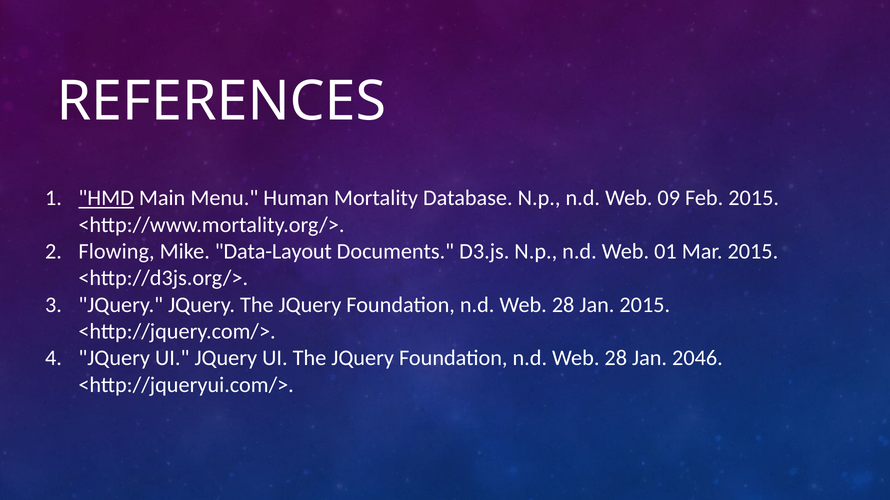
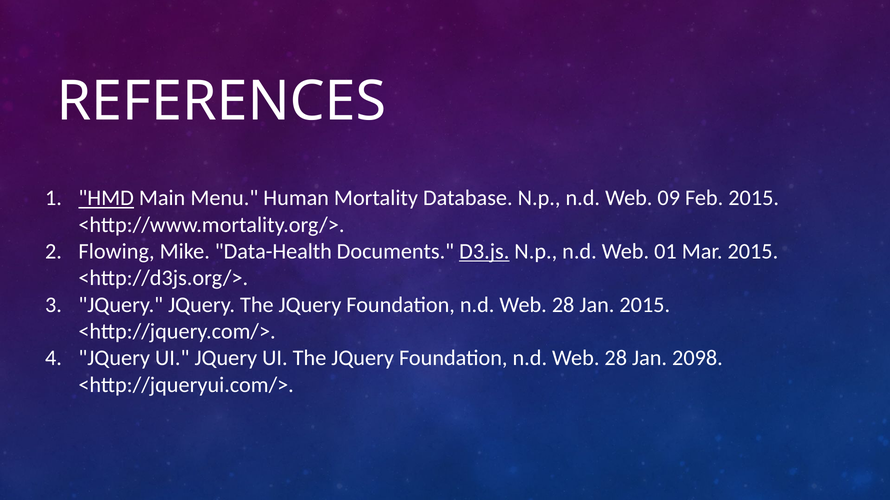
Data-Layout: Data-Layout -> Data-Health (273, 252)
D3.js underline: none -> present (484, 252)
2046: 2046 -> 2098 (697, 359)
